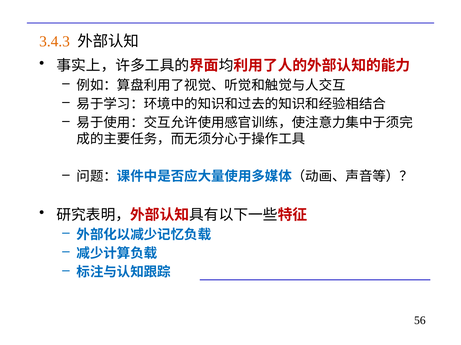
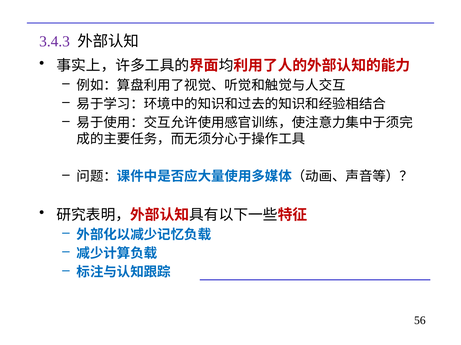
3.4.3 colour: orange -> purple (55, 41)
